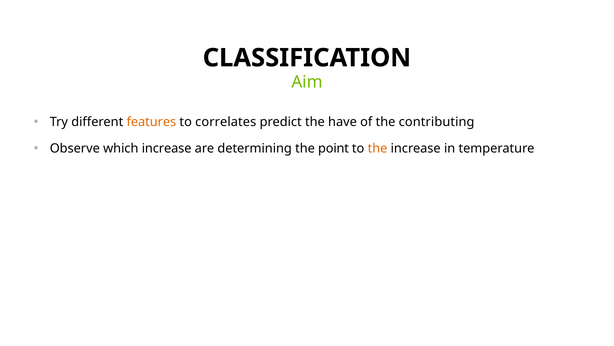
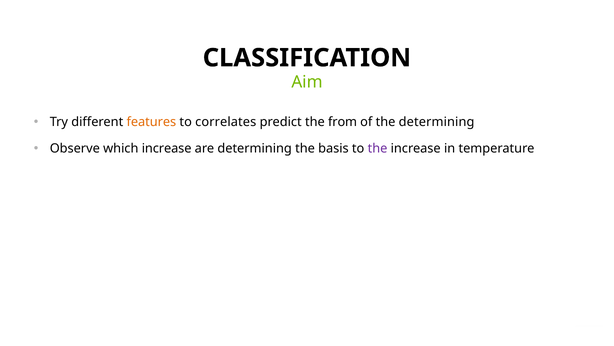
have: have -> from (343, 122)
the contributing: contributing -> determining (437, 122)
point: point -> basis (333, 148)
the colour: orange -> purple (378, 148)
